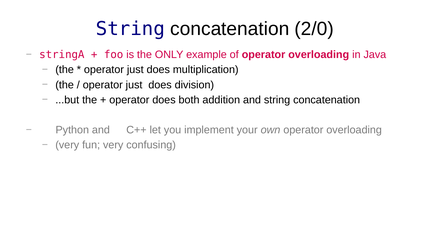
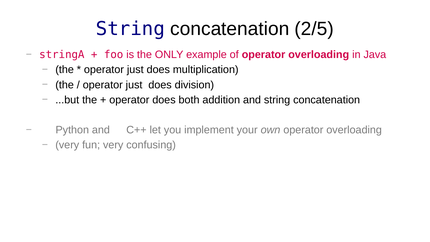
2/0: 2/0 -> 2/5 (314, 29)
